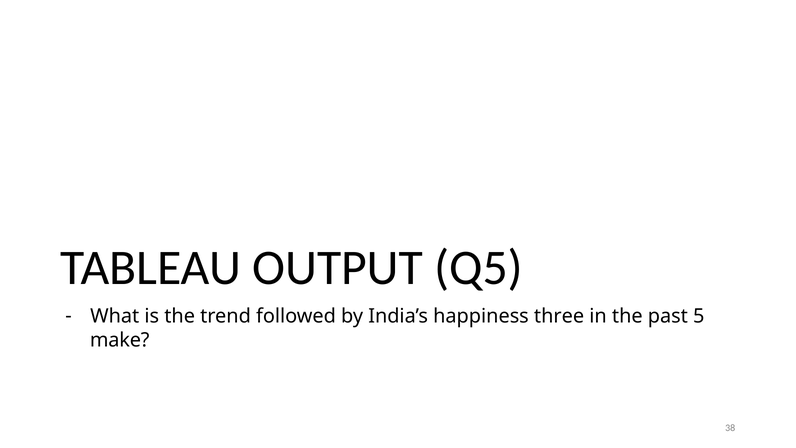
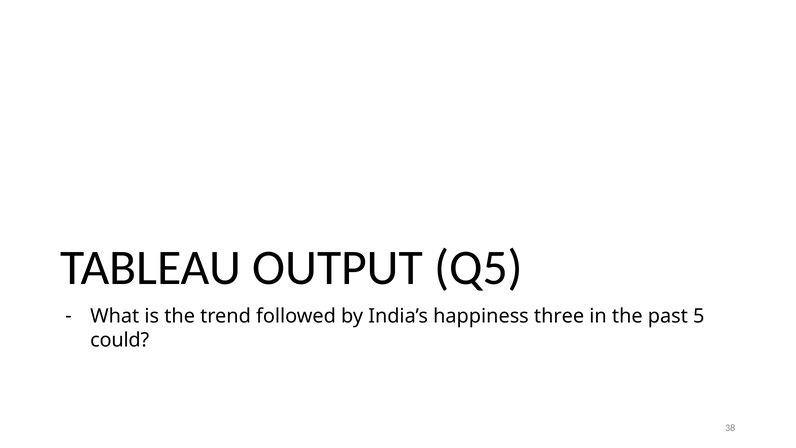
make: make -> could (120, 340)
